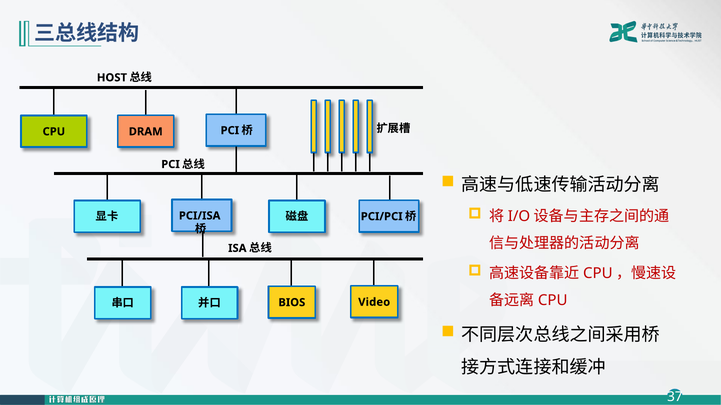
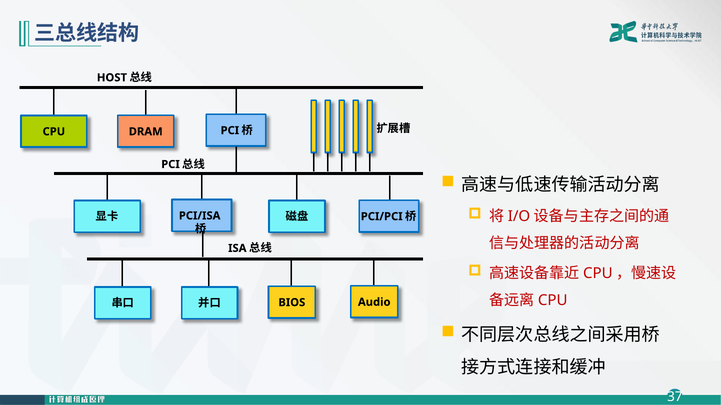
Video: Video -> Audio (374, 302)
